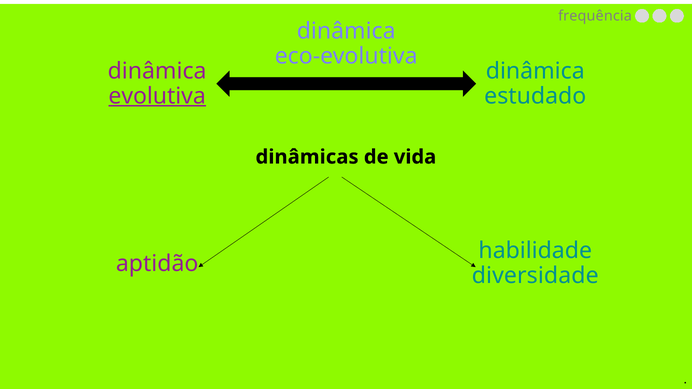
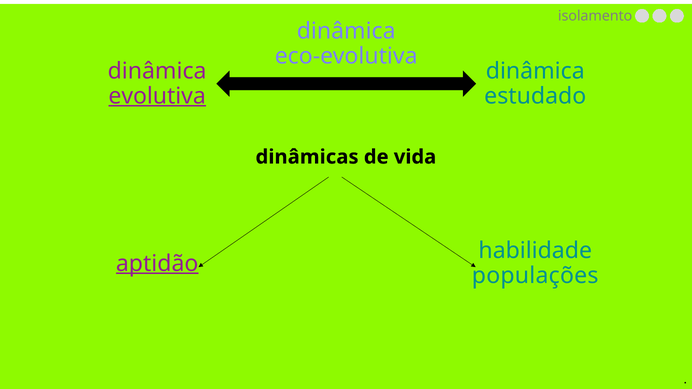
frequência: frequência -> isolamento (595, 16)
aptidão underline: none -> present (157, 264)
diversidade: diversidade -> populações (535, 276)
